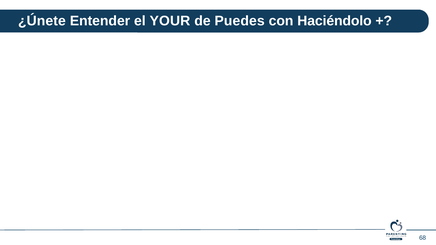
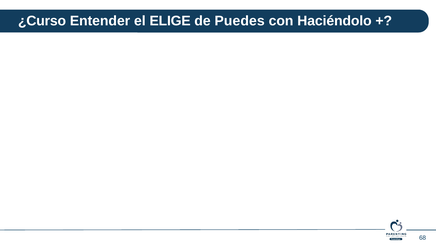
¿Únete: ¿Únete -> ¿Curso (42, 21)
YOUR: YOUR -> ELIGE (170, 21)
